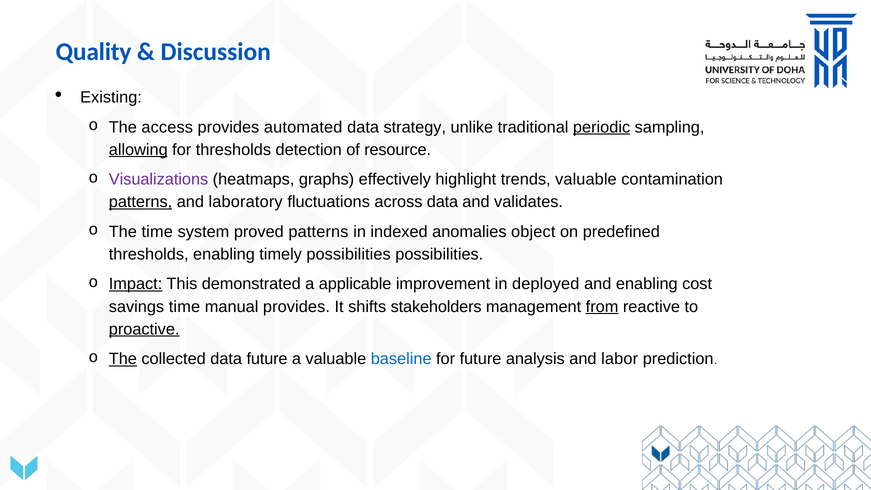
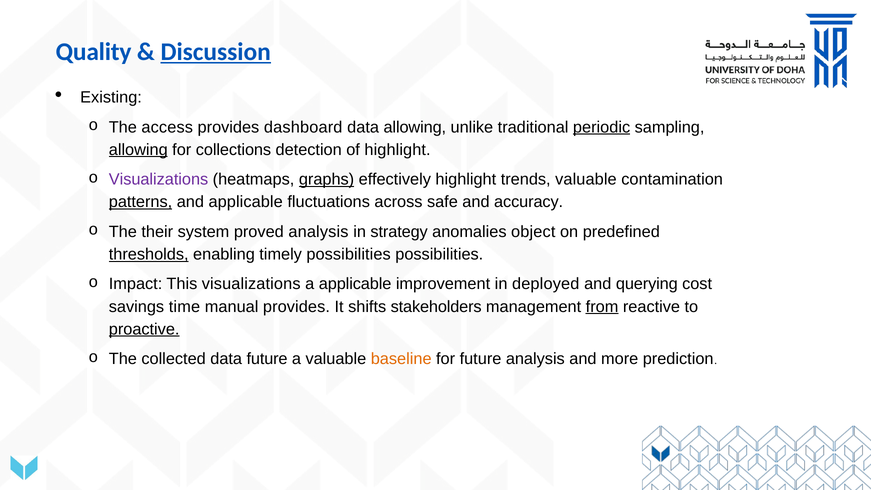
Discussion underline: none -> present (216, 52)
automated: automated -> dashboard (303, 127)
data strategy: strategy -> allowing (415, 127)
for thresholds: thresholds -> collections (233, 150)
of resource: resource -> highlight (398, 150)
graphs underline: none -> present (327, 179)
and laboratory: laboratory -> applicable (246, 202)
across data: data -> safe (442, 202)
validates: validates -> accuracy (529, 202)
The time: time -> their (157, 232)
proved patterns: patterns -> analysis (318, 232)
indexed: indexed -> strategy (399, 232)
thresholds underline: none -> present (149, 254)
Impact underline: present -> none (136, 284)
This demonstrated: demonstrated -> visualizations (251, 284)
and enabling: enabling -> querying (647, 284)
The underline: present -> none (123, 359)
baseline colour: blue -> orange (401, 359)
labor: labor -> more (620, 359)
